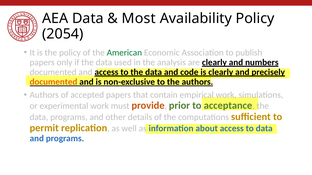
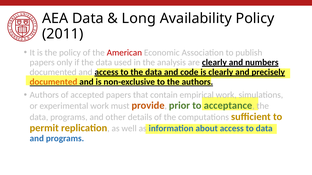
Most: Most -> Long (139, 18)
2054: 2054 -> 2011 (63, 34)
American colour: green -> red (124, 53)
